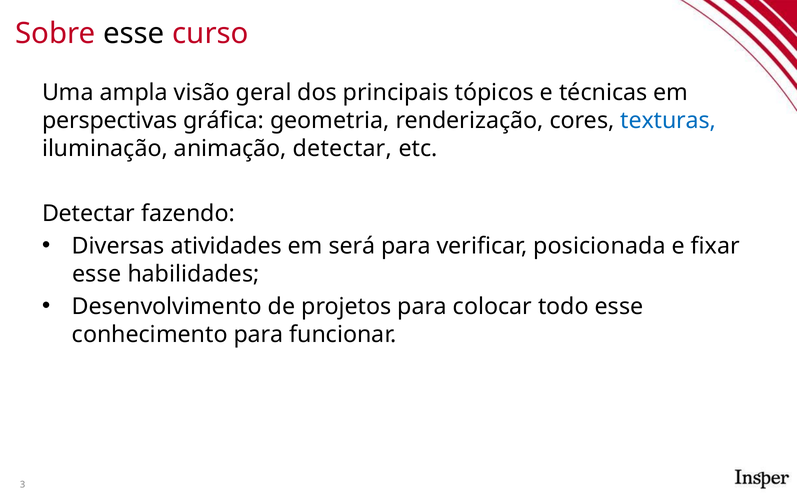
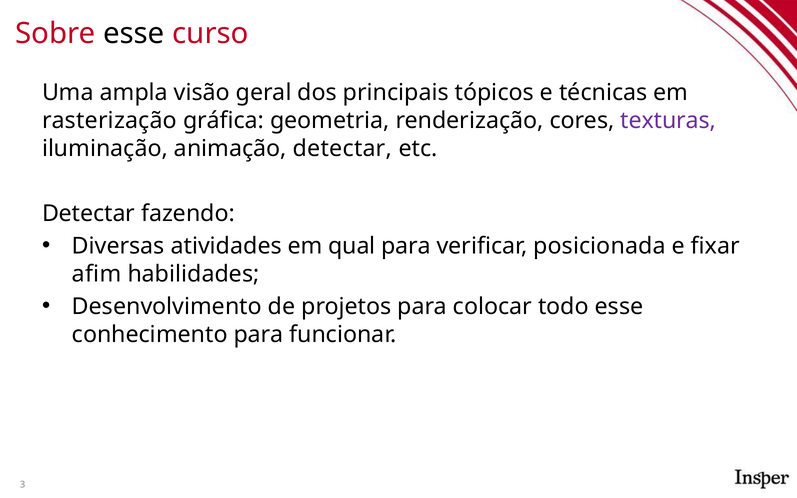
perspectivas: perspectivas -> rasterização (110, 121)
texturas colour: blue -> purple (668, 121)
será: será -> qual (352, 246)
esse: esse -> afim (97, 274)
